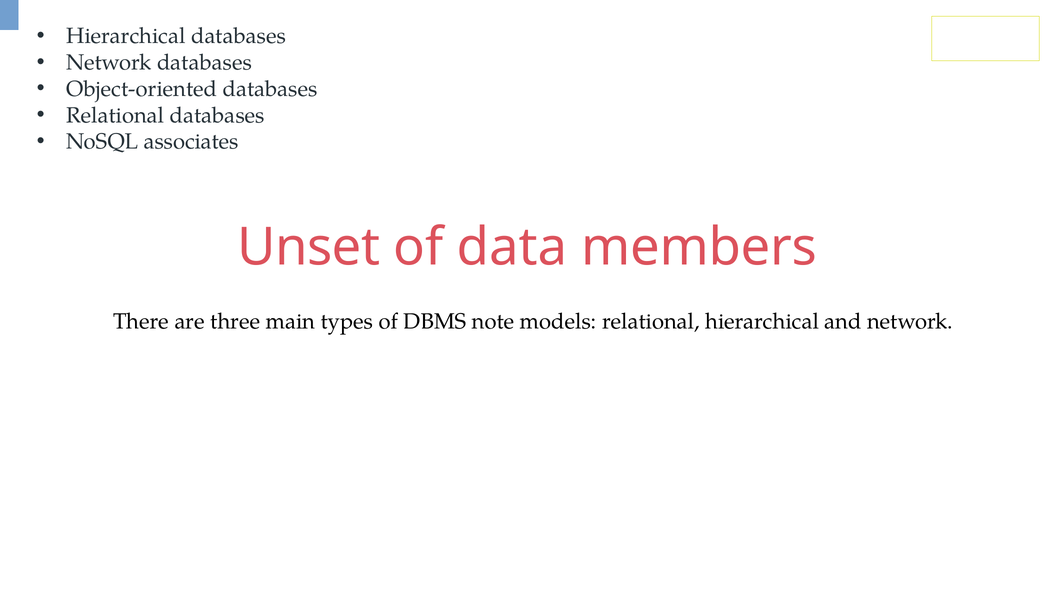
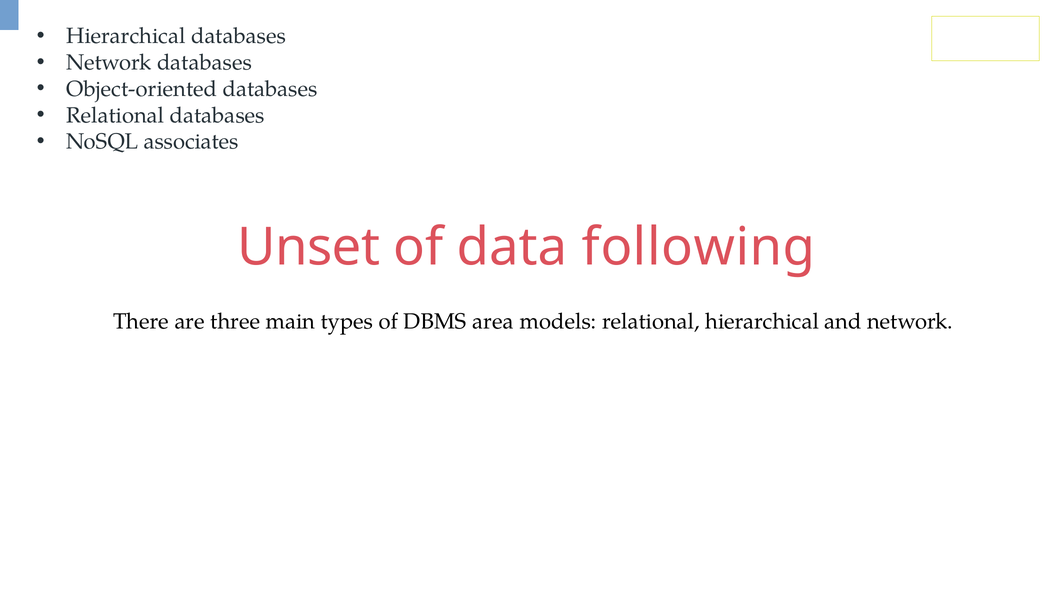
members: members -> following (699, 247)
note: note -> area (493, 321)
